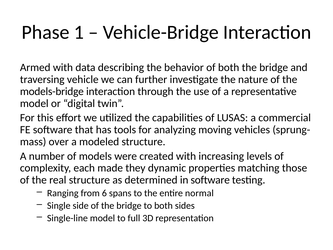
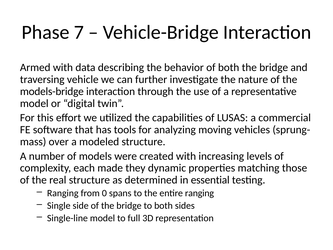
1: 1 -> 7 (79, 32)
in software: software -> essential (210, 180)
6: 6 -> 0 (104, 193)
entire normal: normal -> ranging (199, 193)
